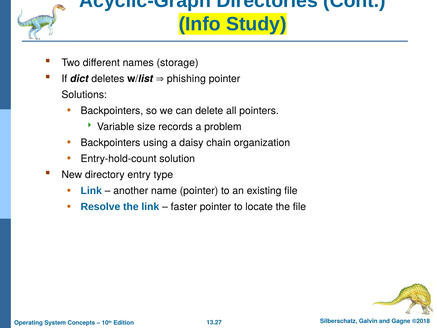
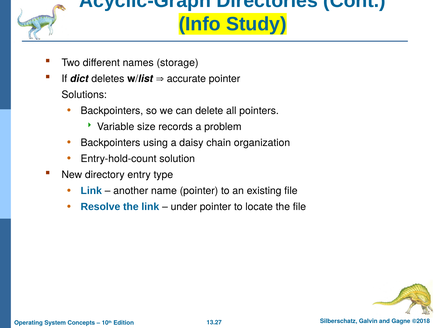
phishing: phishing -> accurate (186, 79)
faster: faster -> under (184, 207)
